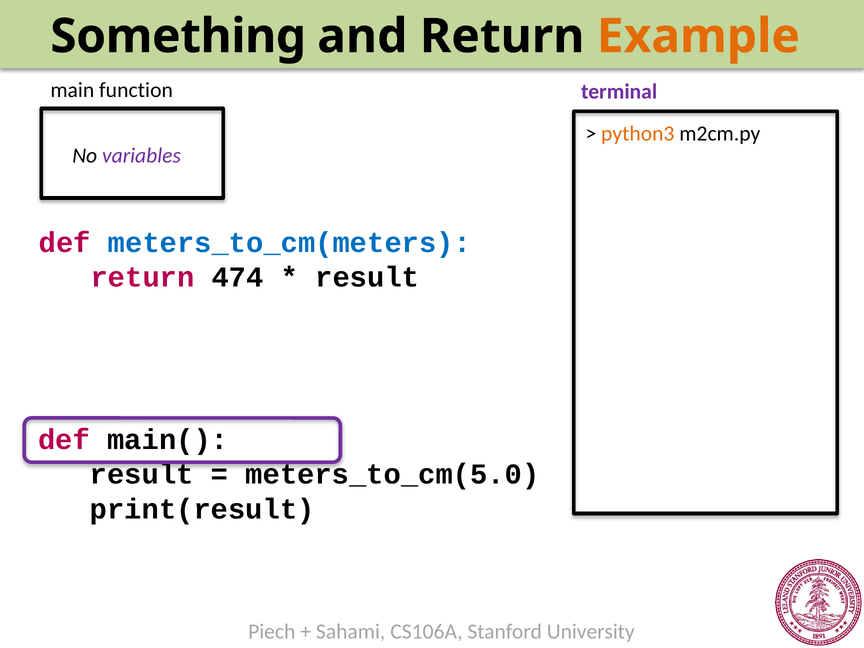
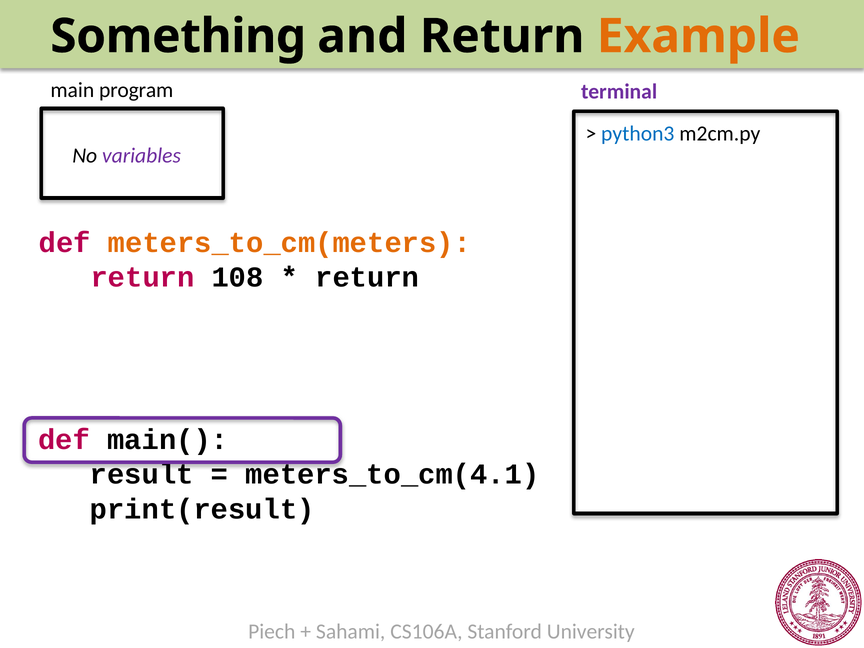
function: function -> program (136, 90)
python3 colour: orange -> blue (638, 134)
meters_to_cm(meters colour: blue -> orange (289, 243)
474: 474 -> 108 (238, 277)
result: result -> return (367, 277)
meters_to_cm(5.0: meters_to_cm(5.0 -> meters_to_cm(4.1 (392, 474)
